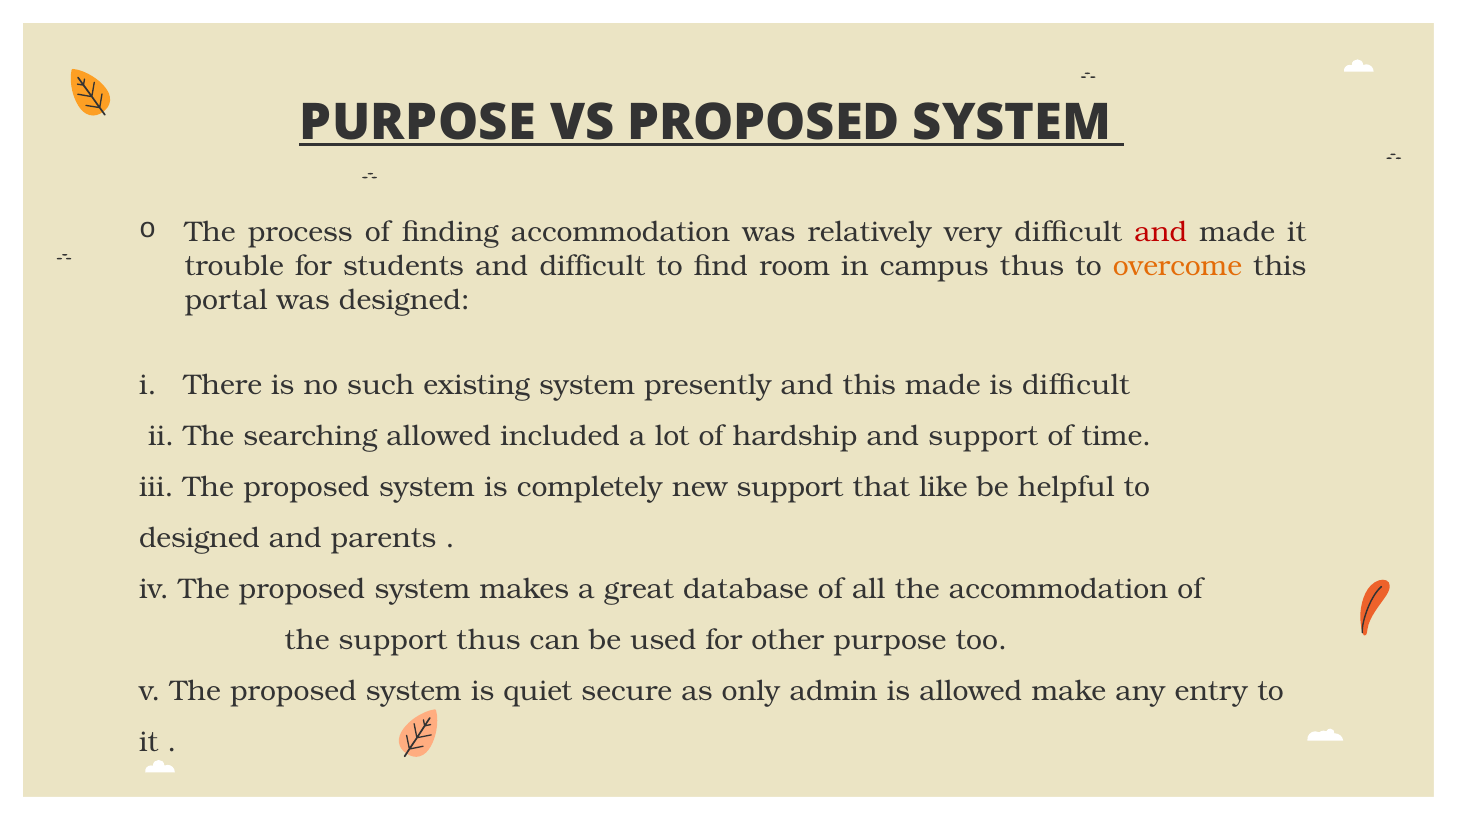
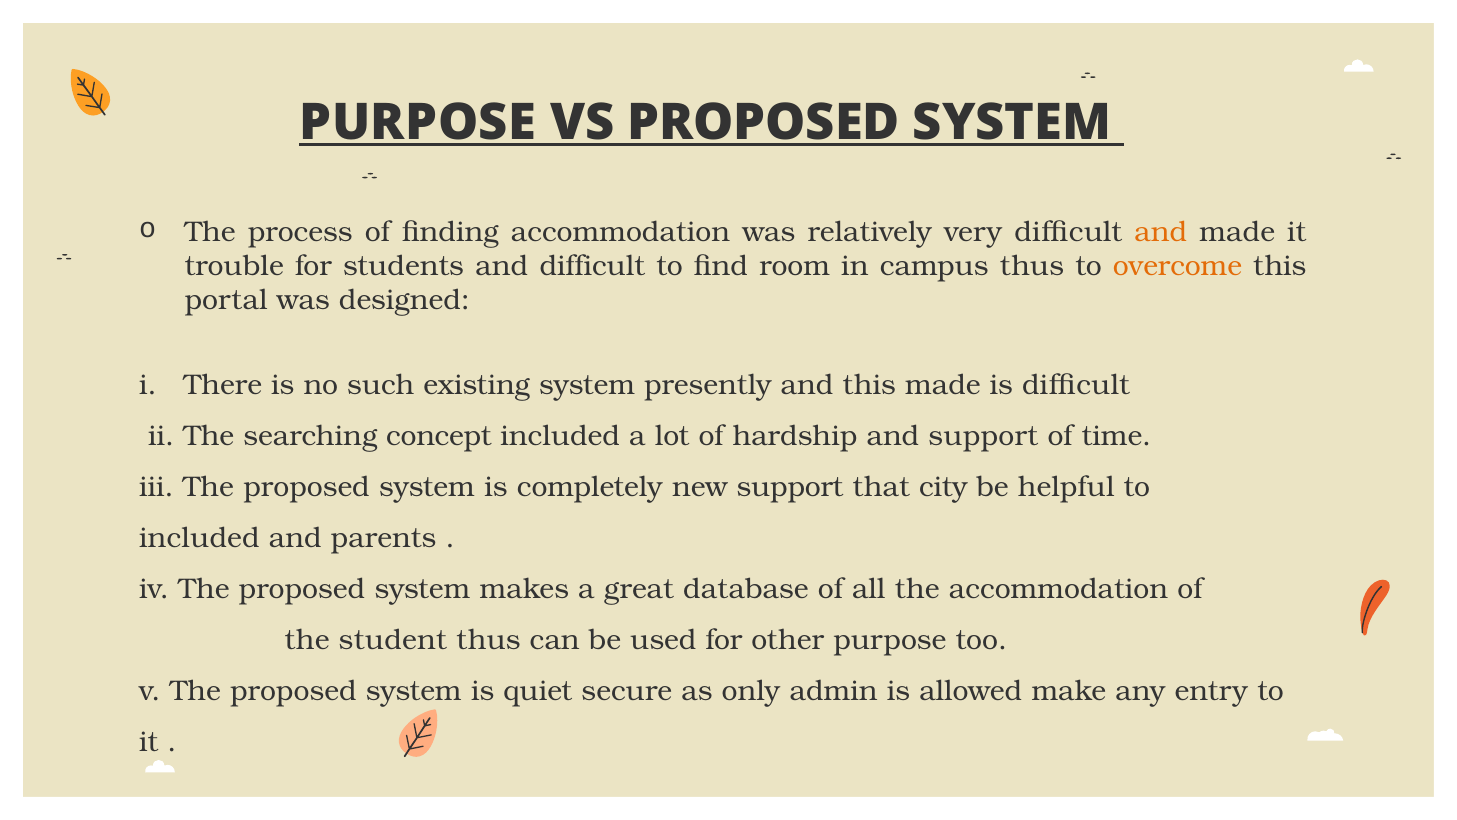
and colour: red -> orange (1161, 232)
searching allowed: allowed -> concept (439, 436)
like: like -> city (943, 487)
designed: designed -> included (199, 538)
the support: support -> student (393, 640)
